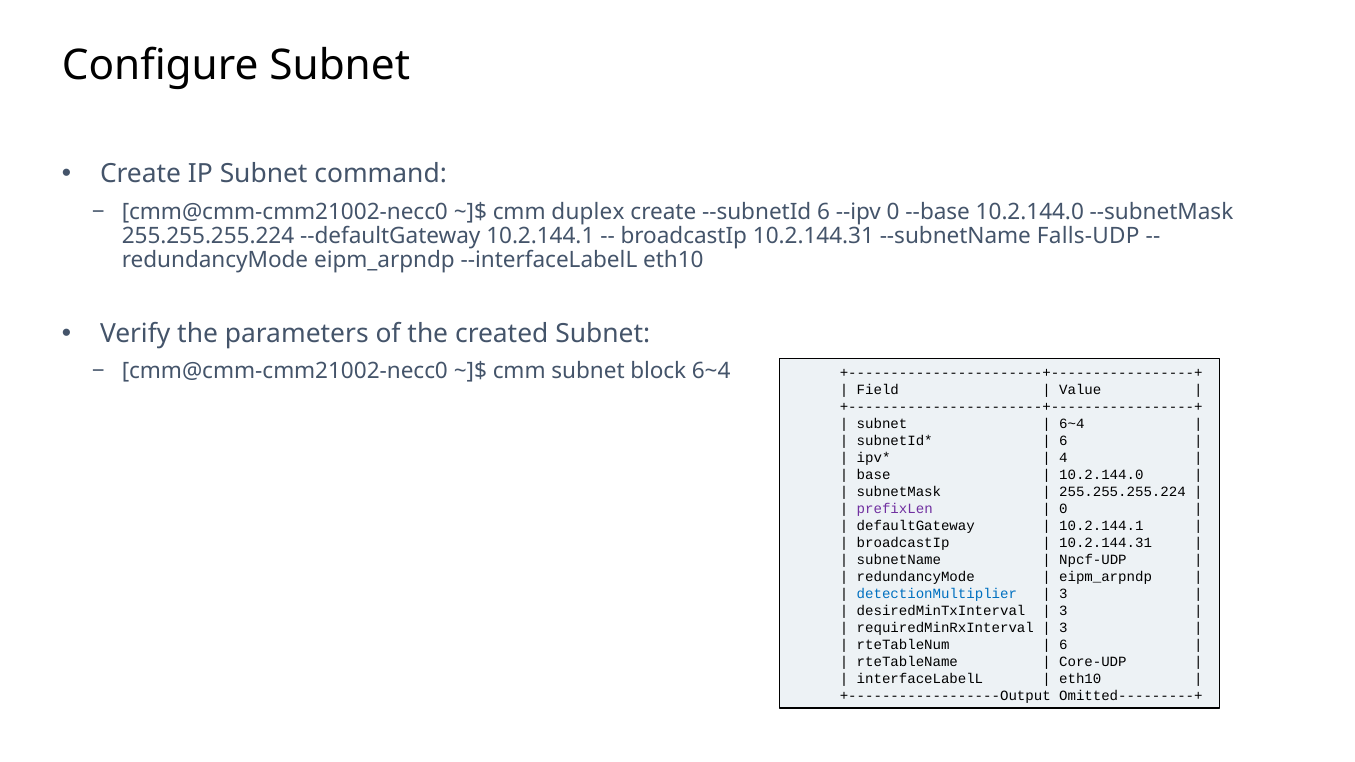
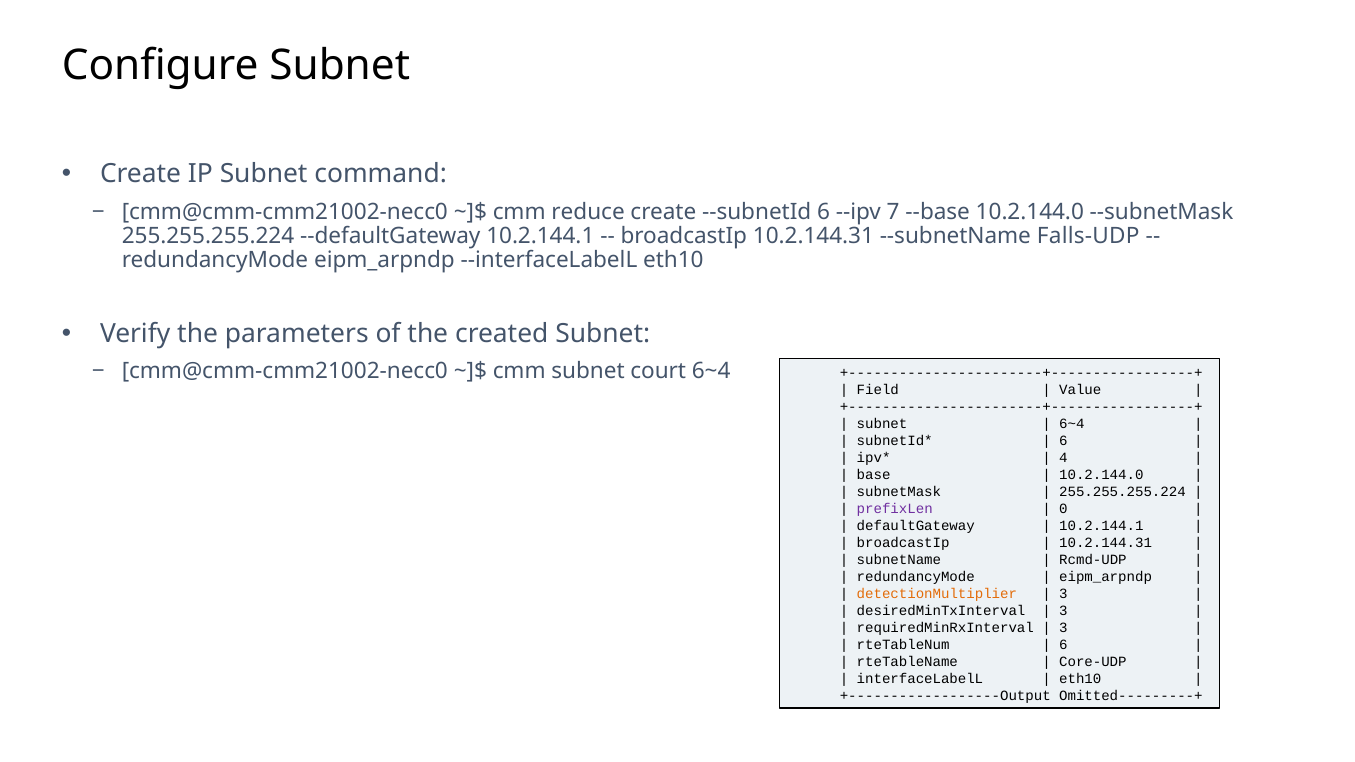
duplex: duplex -> reduce (588, 212)
--ipv 0: 0 -> 7 (893, 212)
block: block -> court (658, 372)
Npcf-UDP: Npcf-UDP -> Rcmd-UDP (1093, 560)
detectionMultiplier colour: blue -> orange (937, 594)
